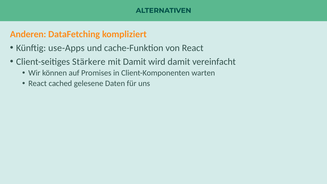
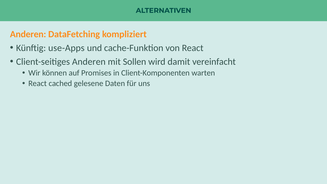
Client-seitiges Stärkere: Stärkere -> Anderen (89, 62)
mit Damit: Damit -> Sollen (135, 62)
